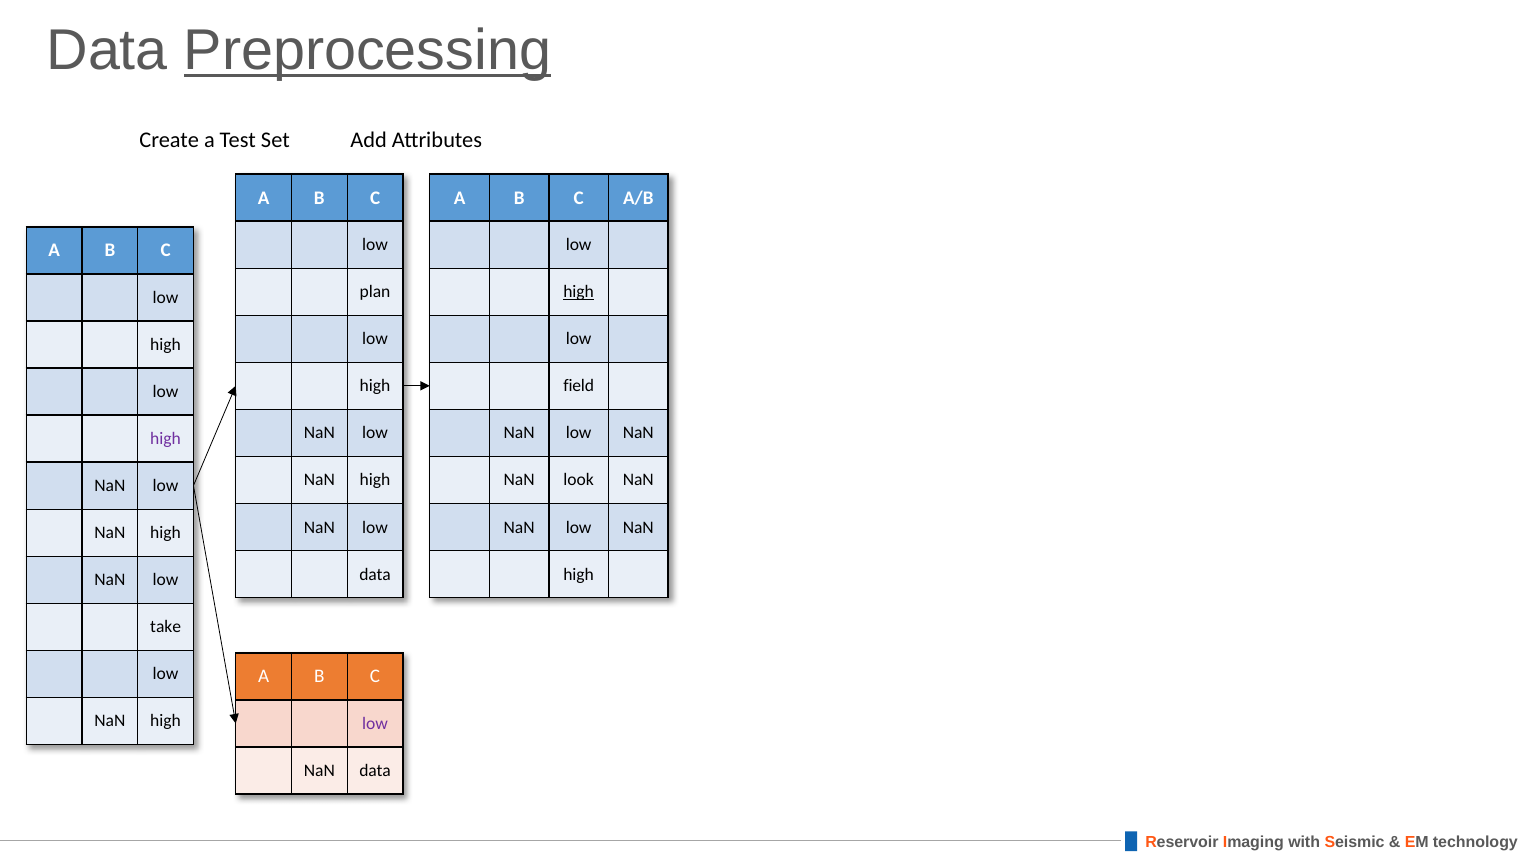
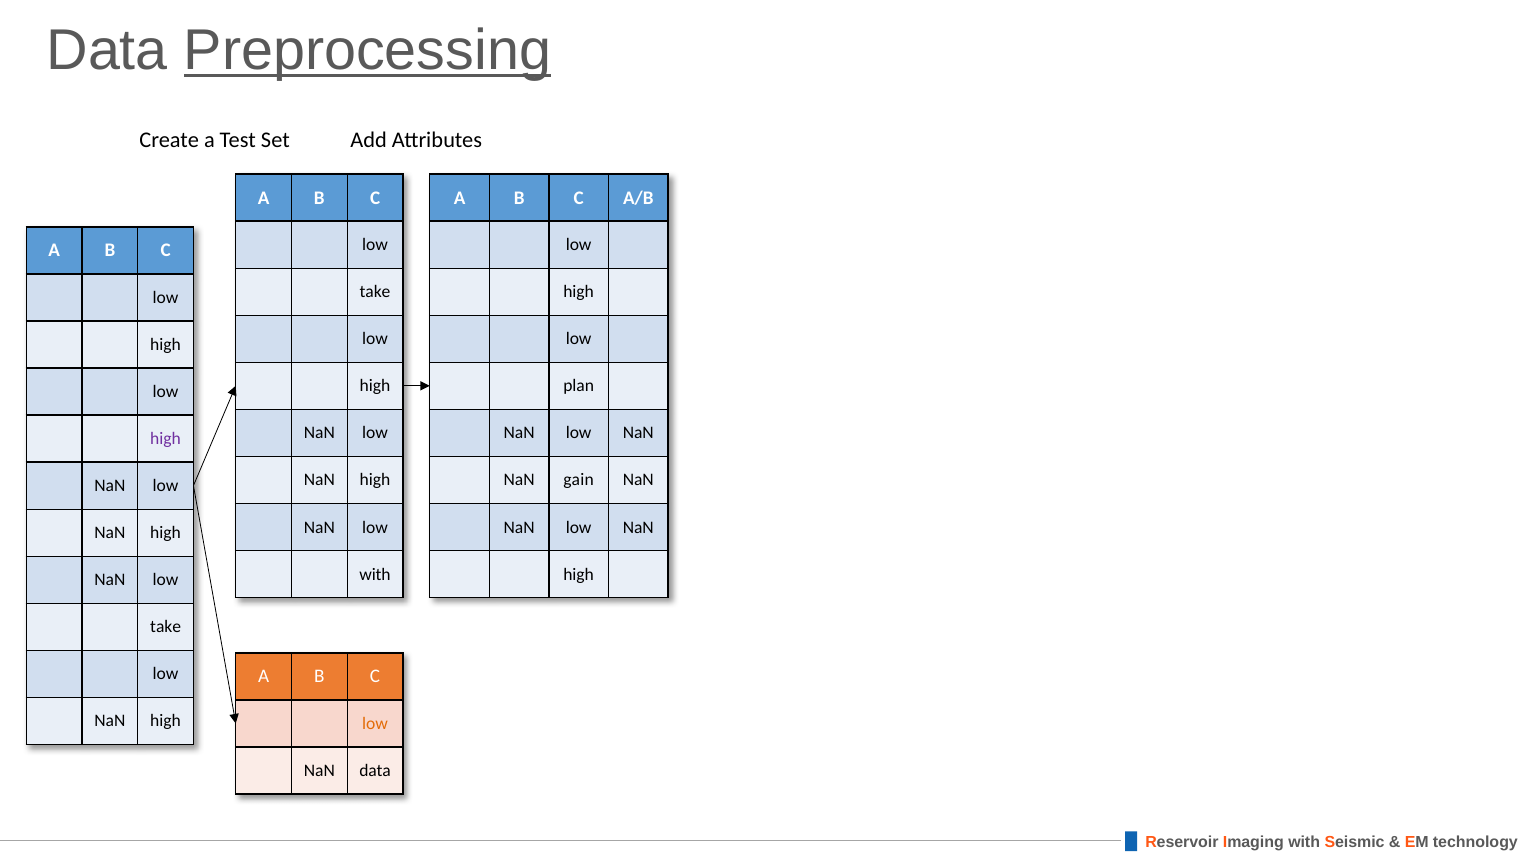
plan: plan -> take (375, 292)
high underline: present -> none (579, 292)
field: field -> plan (579, 386)
look: look -> gain (579, 480)
data: data -> with (375, 575)
low colour: purple -> orange (375, 724)
